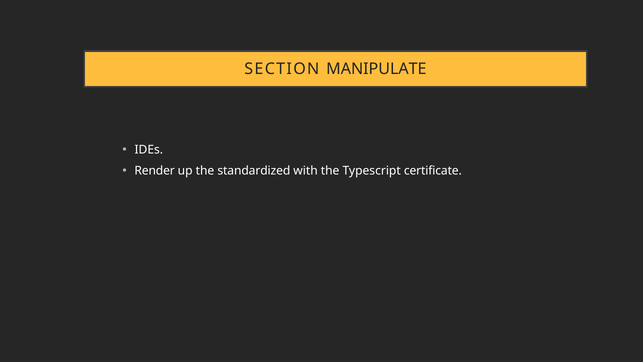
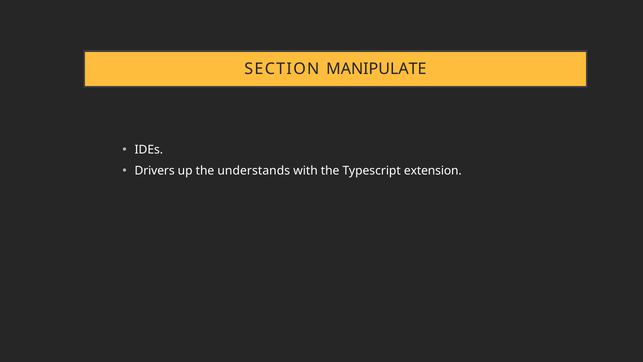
Render: Render -> Drivers (155, 171)
standardized: standardized -> understands (254, 171)
certificate: certificate -> extension (433, 171)
